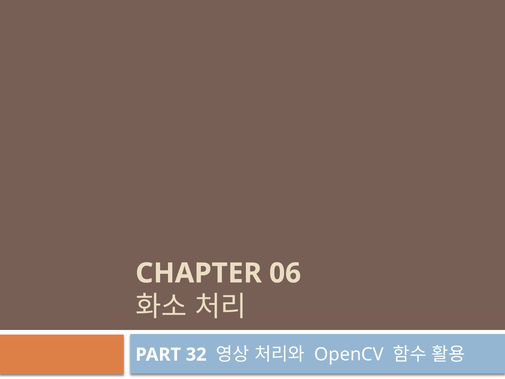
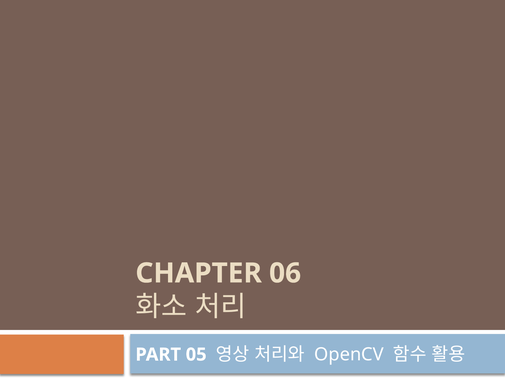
32: 32 -> 05 (196, 354)
